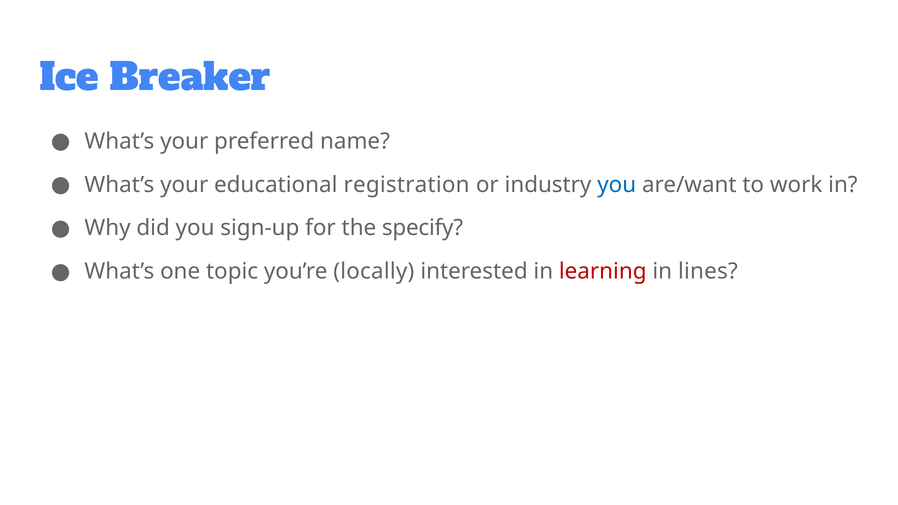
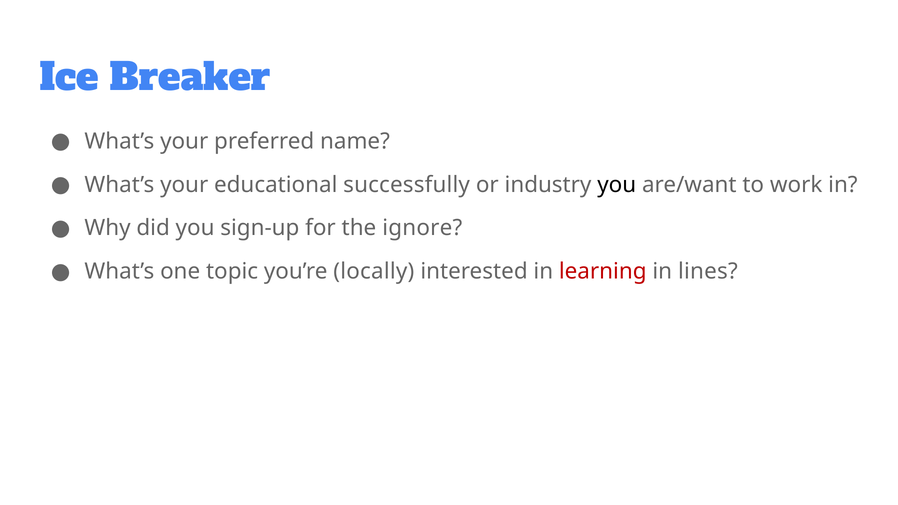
registration: registration -> successfully (407, 185)
you colour: blue -> black (617, 185)
specify: specify -> ignore (422, 228)
